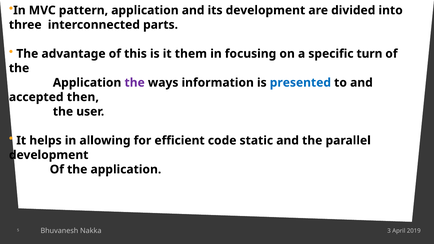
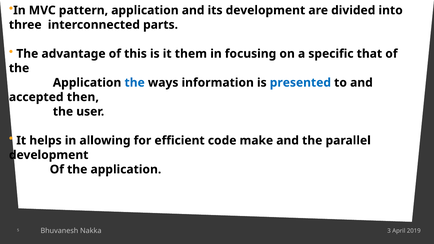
turn: turn -> that (369, 54)
the colour: purple -> blue (135, 83)
static: static -> make (256, 141)
